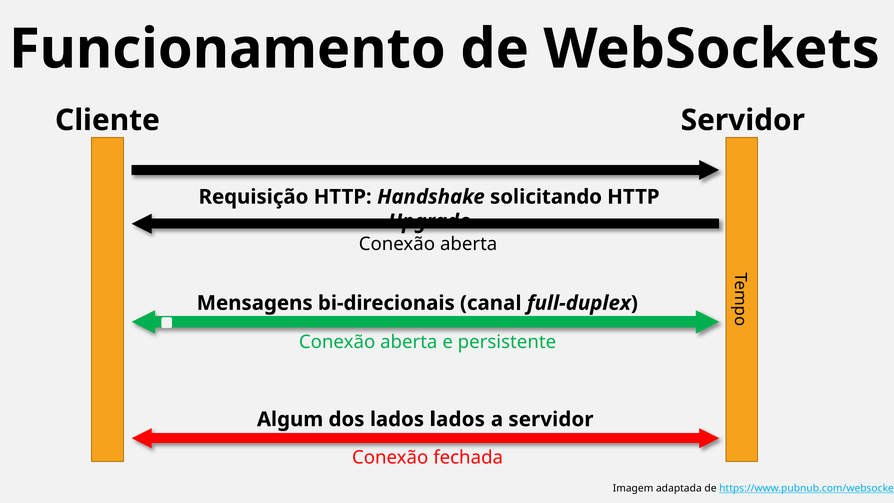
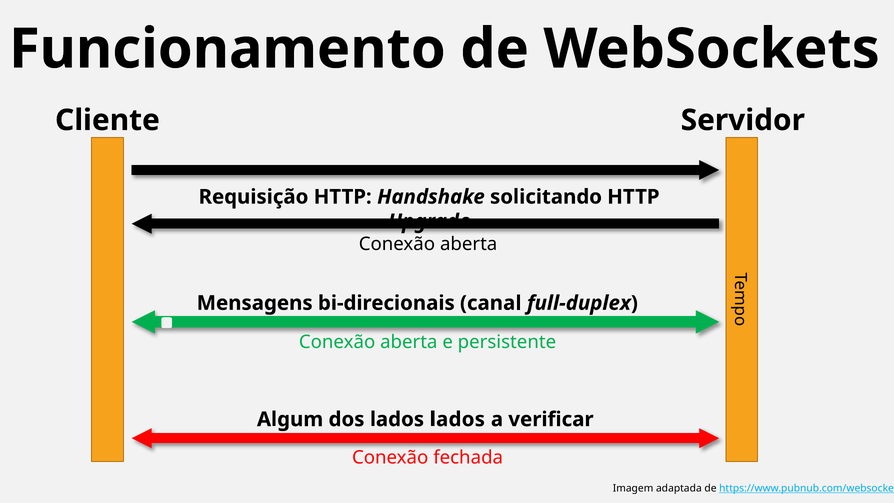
a servidor: servidor -> verificar (551, 419)
